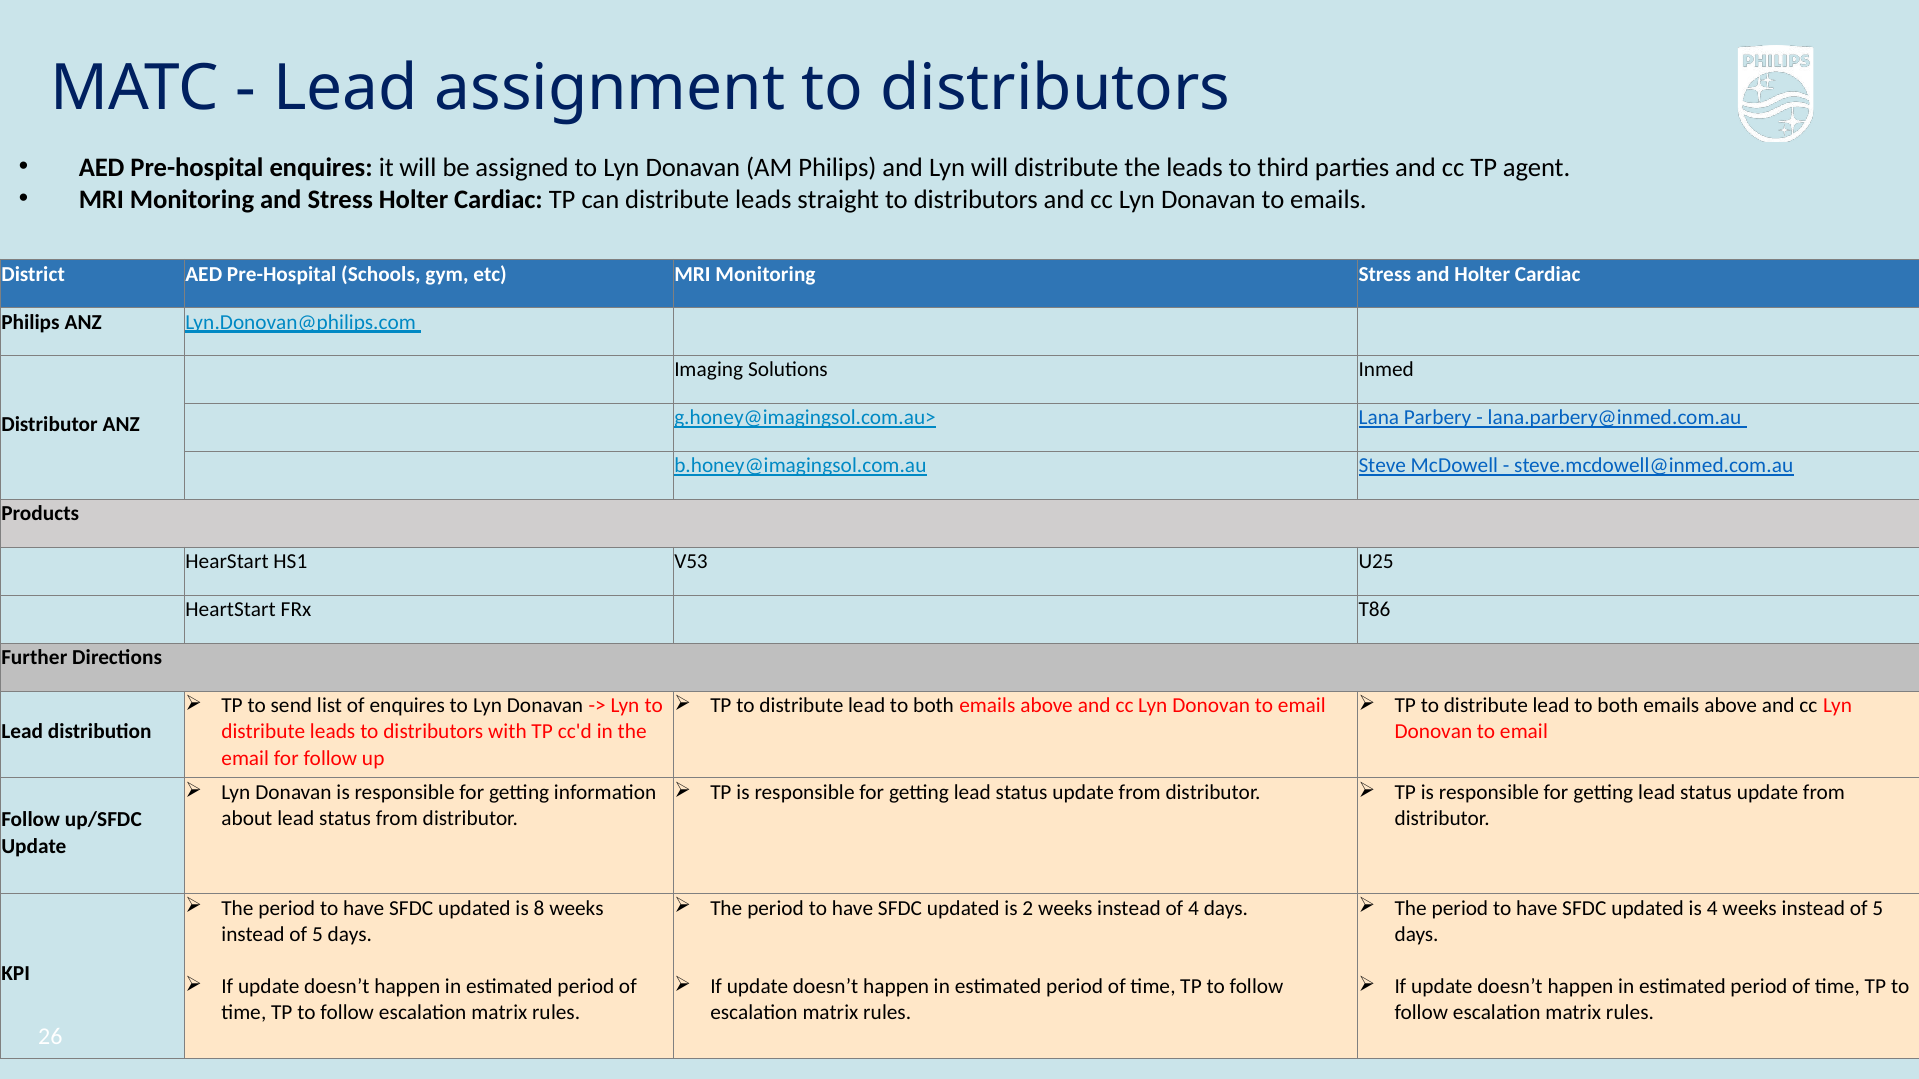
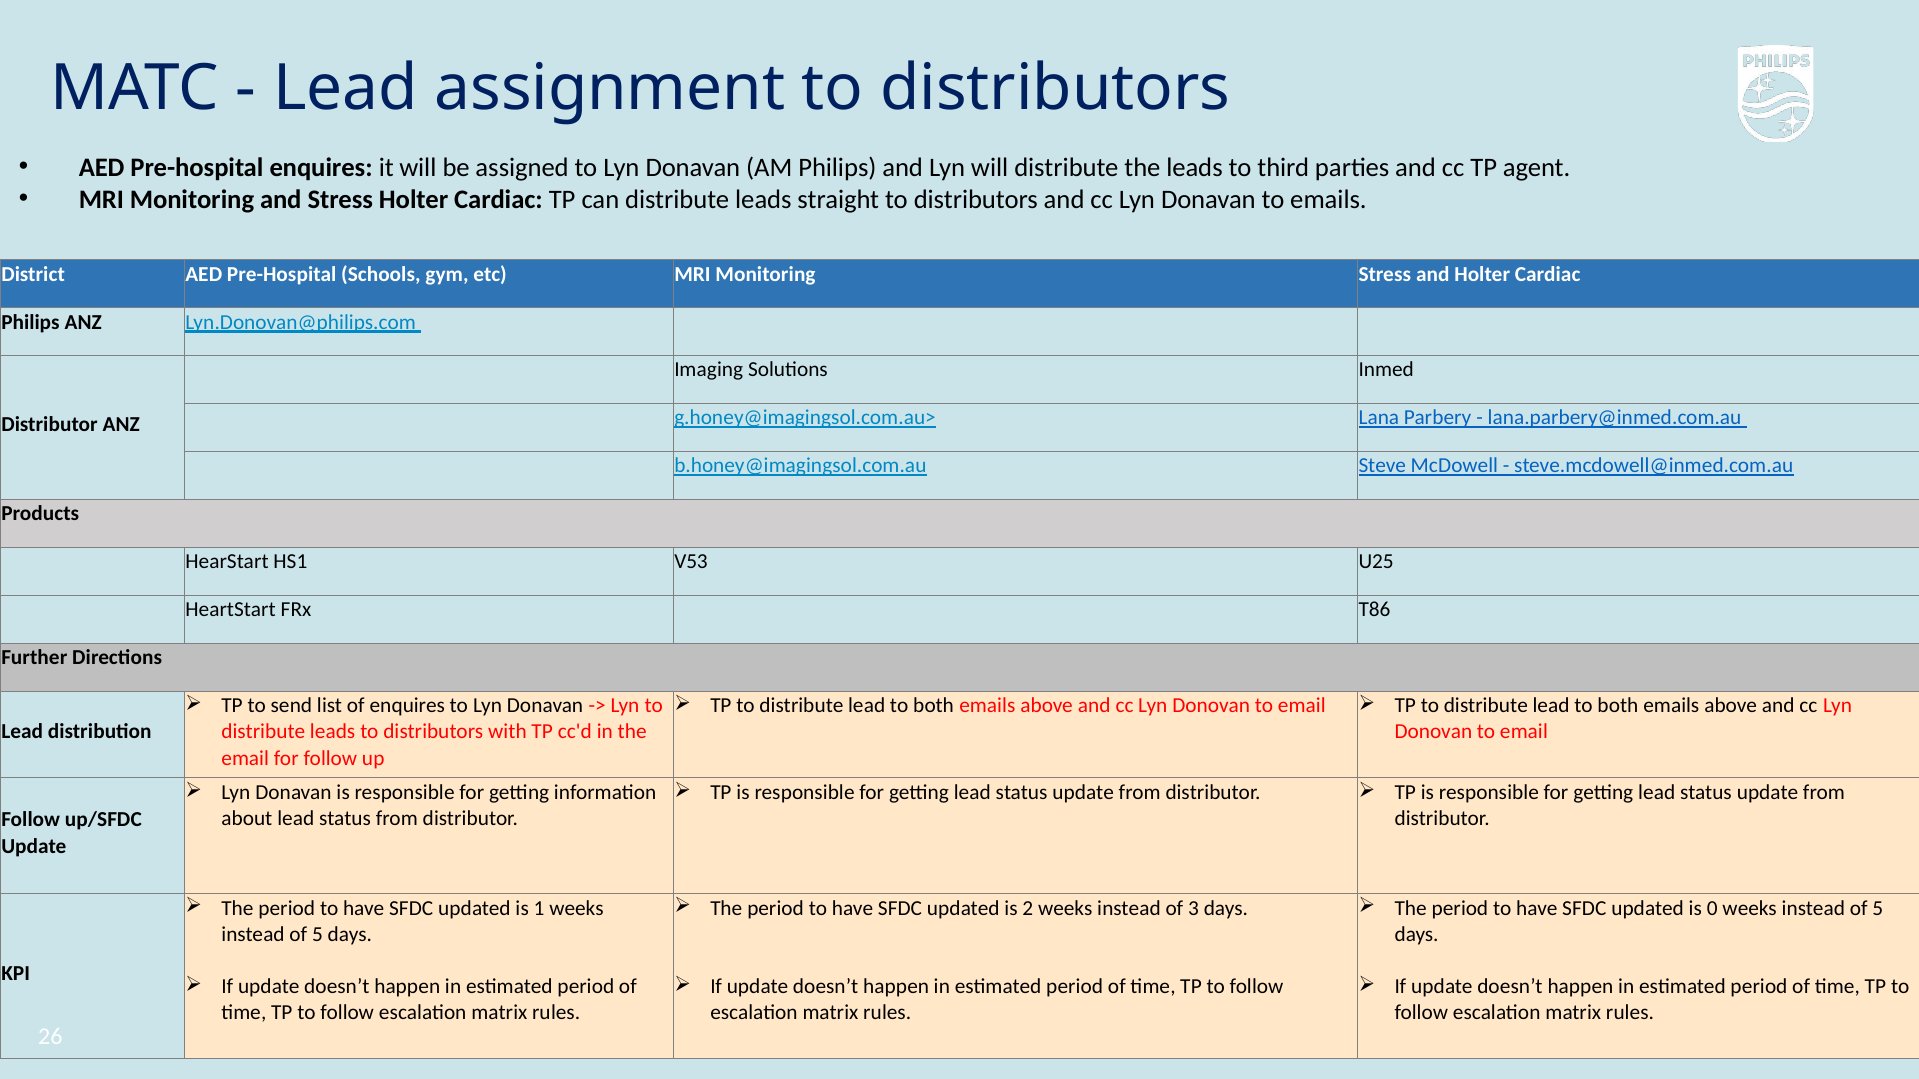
8: 8 -> 1 (539, 908)
of 4: 4 -> 3 (1194, 908)
is 4: 4 -> 0 (1712, 908)
